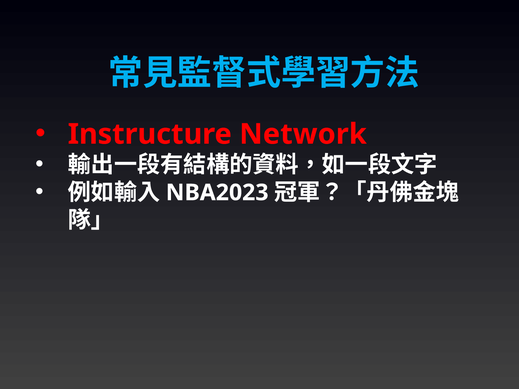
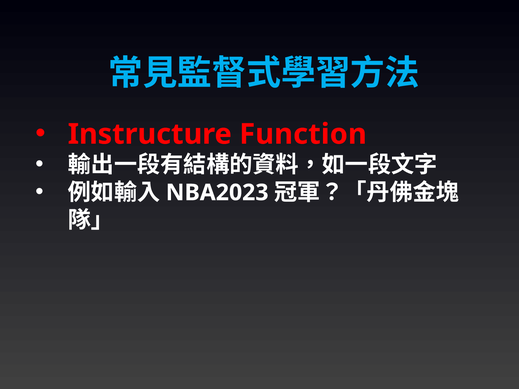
Network: Network -> Function (303, 134)
